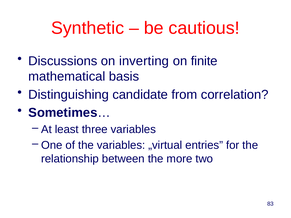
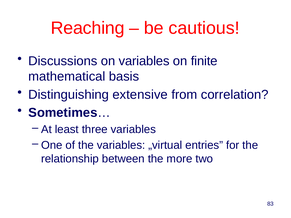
Synthetic: Synthetic -> Reaching (88, 28)
on inverting: inverting -> variables (144, 61)
candidate: candidate -> extensive (140, 95)
